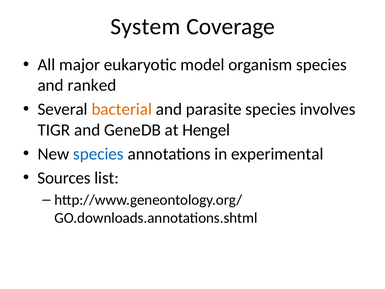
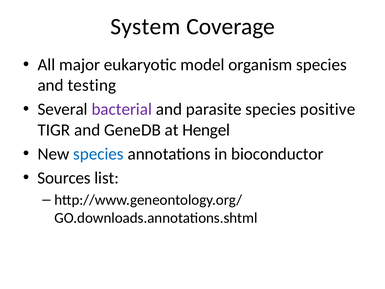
ranked: ranked -> testing (92, 85)
bacterial colour: orange -> purple (122, 109)
involves: involves -> positive (328, 109)
experimental: experimental -> bioconductor (277, 154)
